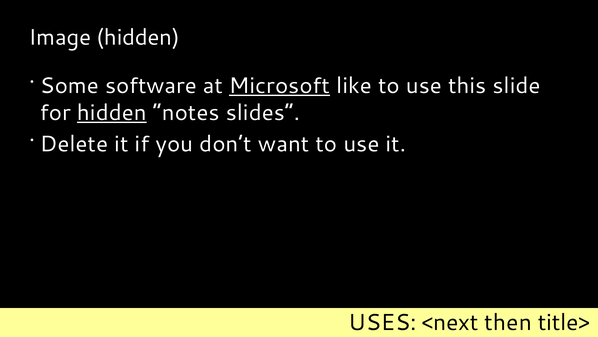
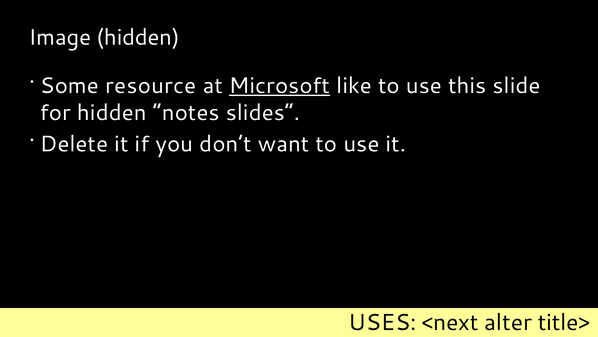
software: software -> resource (151, 85)
hidden underline: present -> none (112, 112)
then: then -> alter (508, 322)
